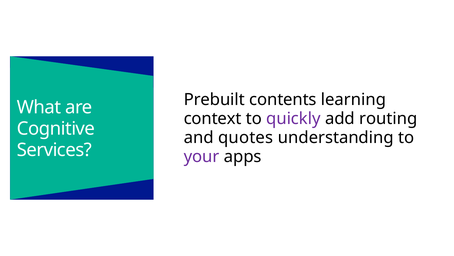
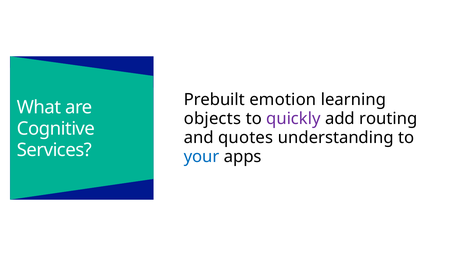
contents: contents -> emotion (283, 99)
context: context -> objects (212, 118)
your colour: purple -> blue (202, 156)
